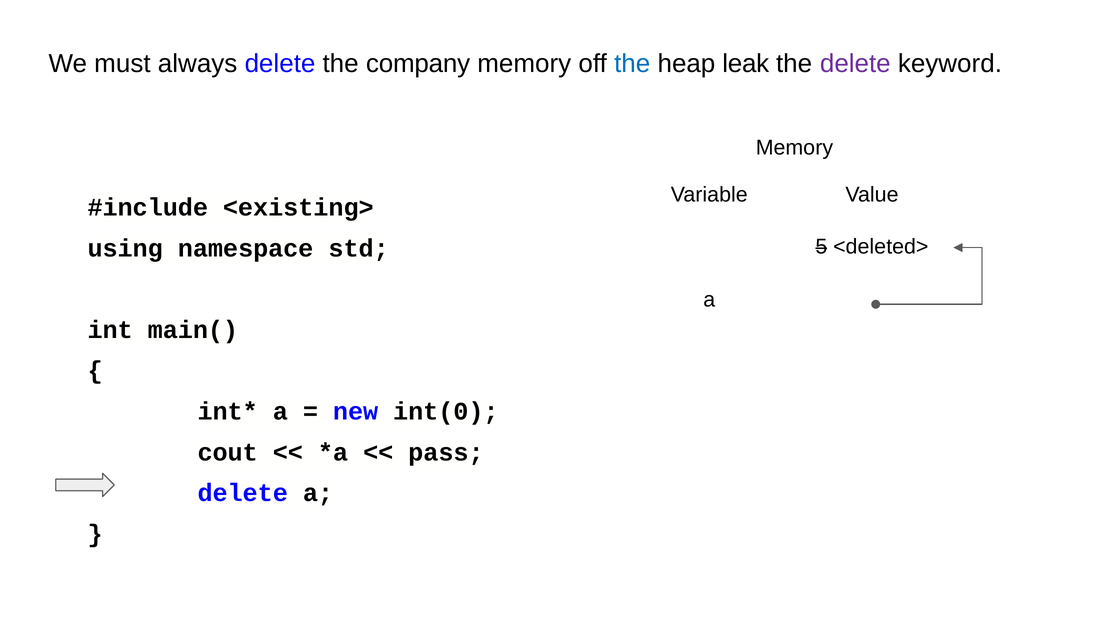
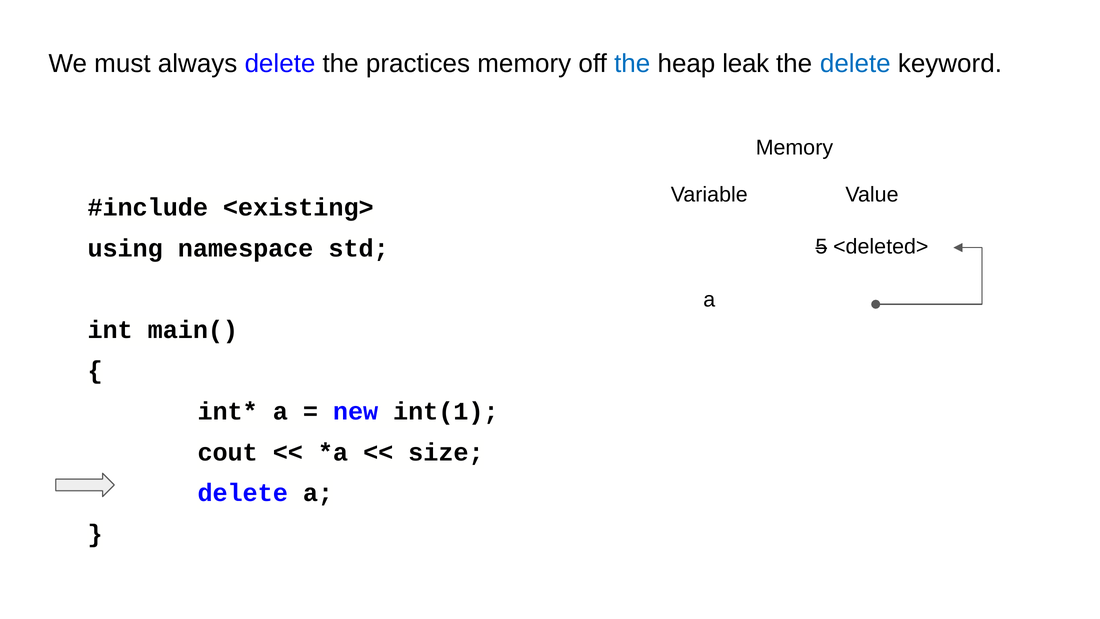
company: company -> practices (418, 64)
delete colour: purple -> blue (855, 64)
int(0: int(0 -> int(1 (446, 411)
pass: pass -> size (446, 452)
